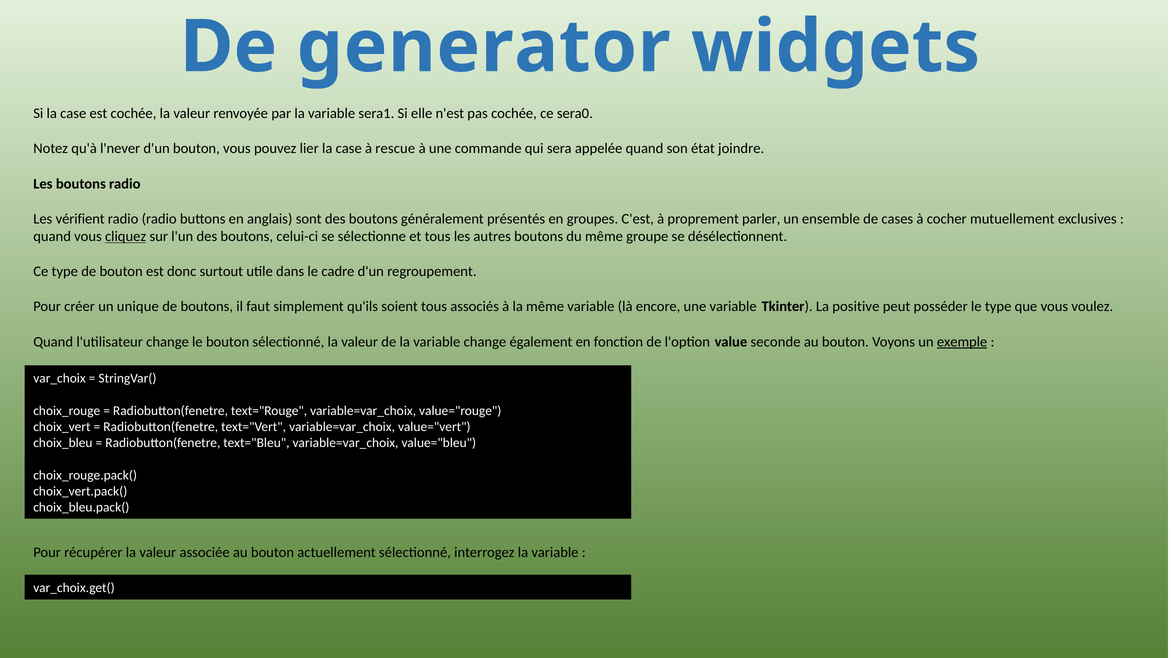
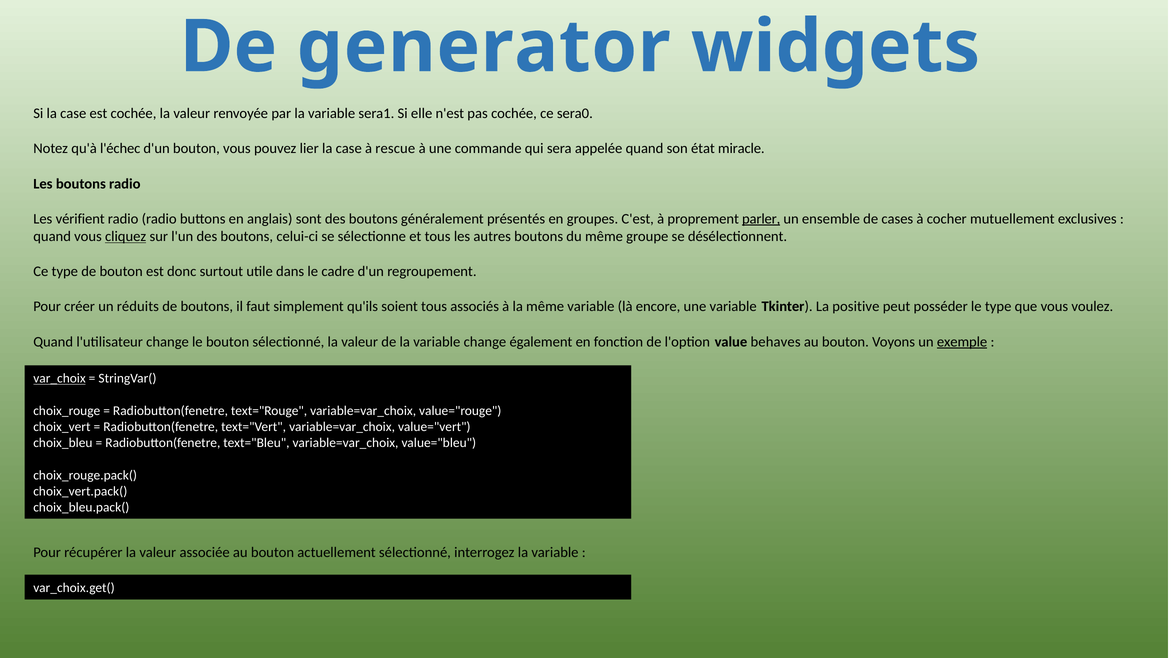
l'never: l'never -> l'échec (120, 149)
joindre: joindre -> miracle (741, 149)
parler underline: none -> present (761, 219)
unique: unique -> réduits (138, 307)
seconde: seconde -> behaves (776, 342)
var_choix underline: none -> present (60, 379)
